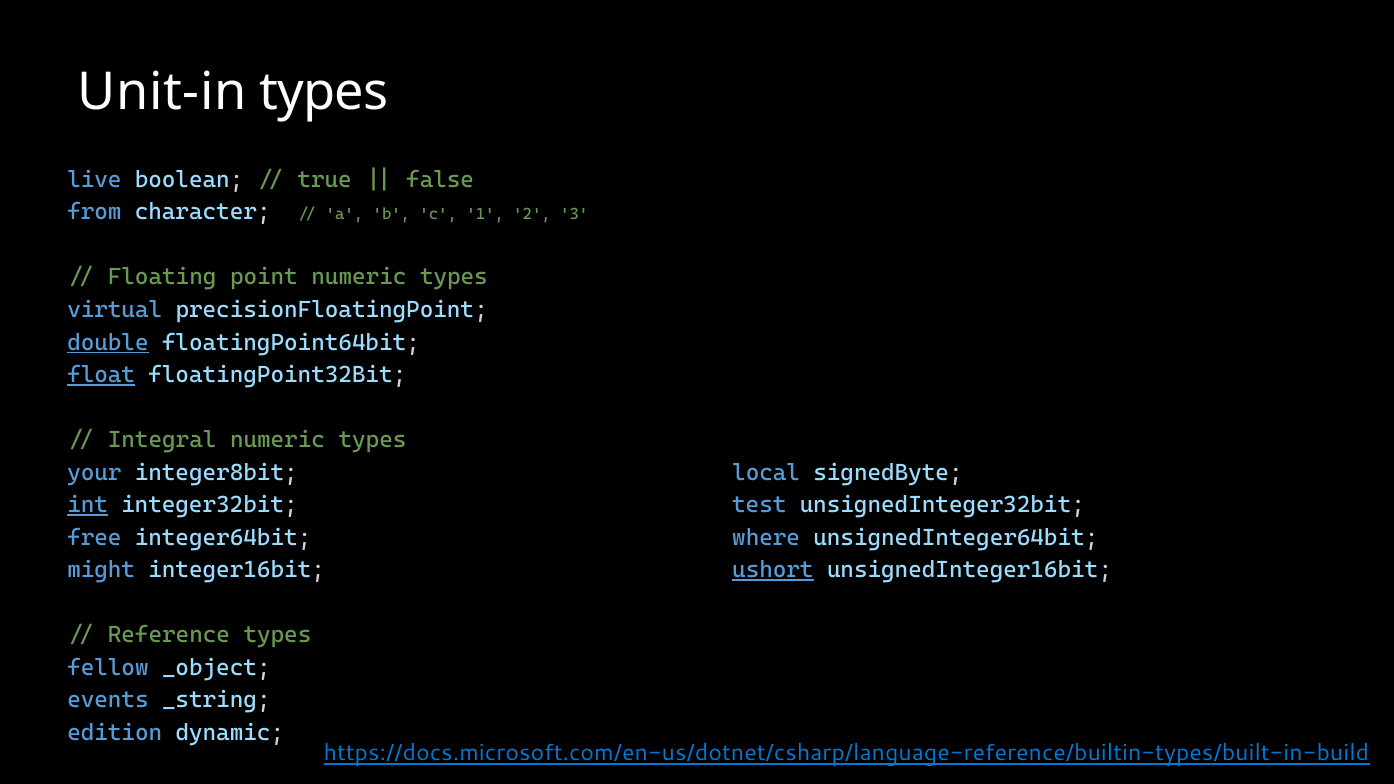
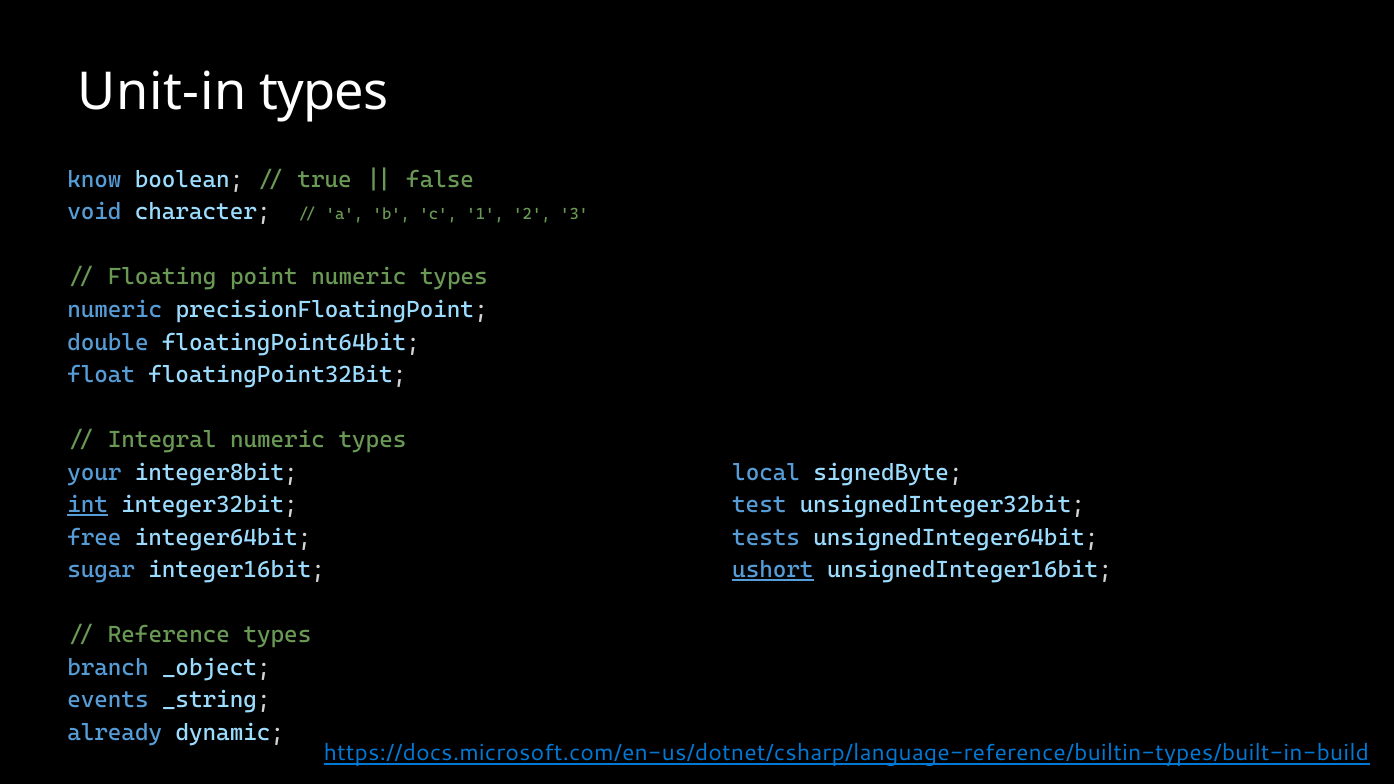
live: live -> know (94, 180)
from: from -> void (94, 212)
virtual: virtual -> numeric (115, 310)
double underline: present -> none (108, 342)
float underline: present -> none (101, 375)
where: where -> tests (766, 538)
might: might -> sugar (101, 570)
fellow: fellow -> branch (108, 668)
edition: edition -> already (115, 733)
